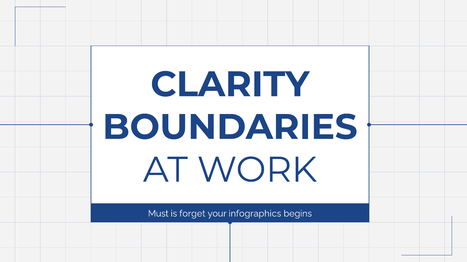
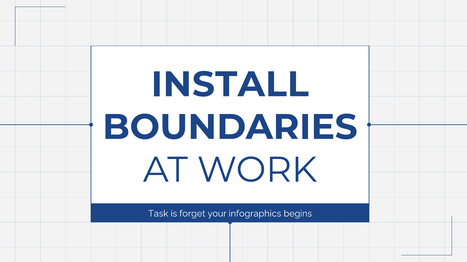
CLARITY: CLARITY -> INSTALL (230, 85)
Must: Must -> Task (158, 214)
